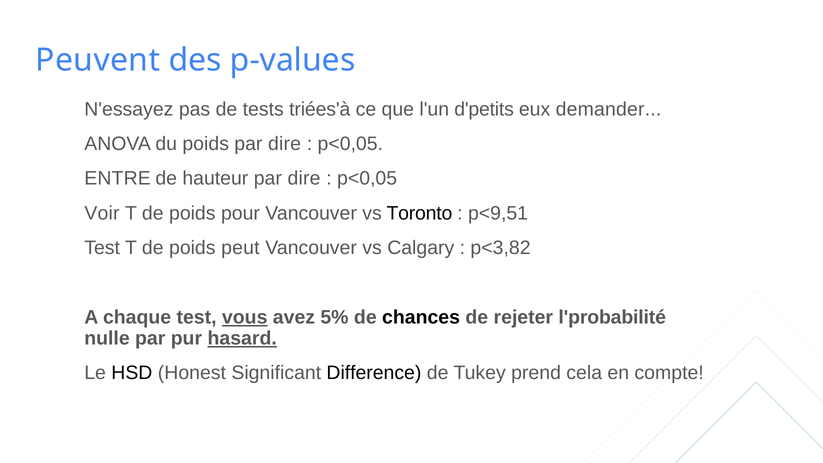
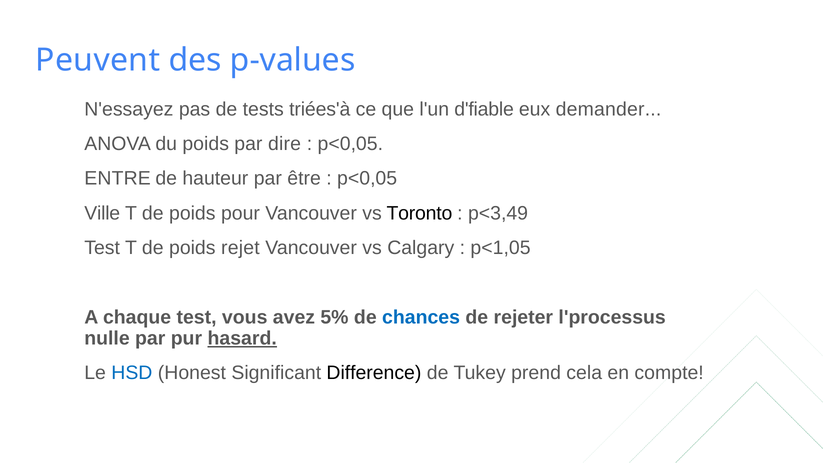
d'petits: d'petits -> d'fiable (484, 109)
hauteur par dire: dire -> être (304, 179)
Voir: Voir -> Ville (102, 213)
p<9,51: p<9,51 -> p<3,49 (498, 213)
peut: peut -> rejet (240, 248)
p<3,82: p<3,82 -> p<1,05 (501, 248)
vous underline: present -> none (245, 317)
chances colour: black -> blue (421, 317)
l'probabilité: l'probabilité -> l'processus (612, 317)
HSD colour: black -> blue (132, 373)
